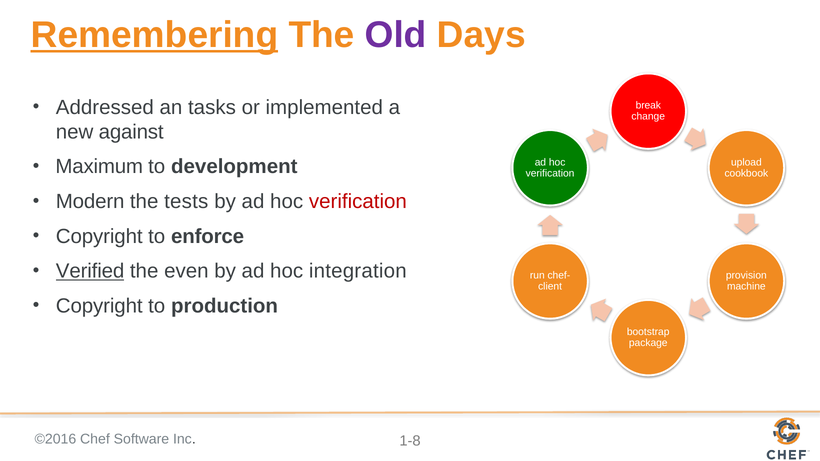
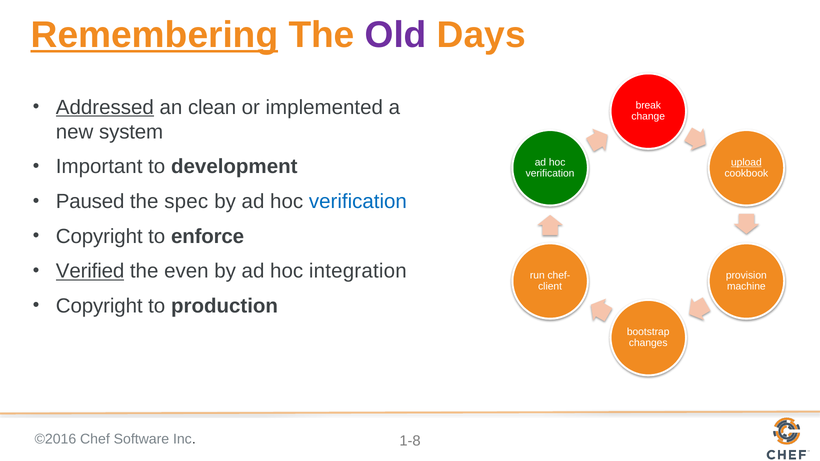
Addressed underline: none -> present (105, 107)
tasks: tasks -> clean (212, 107)
against: against -> system (131, 132)
Maximum: Maximum -> Important (99, 167)
upload underline: none -> present (746, 162)
Modern: Modern -> Paused (90, 202)
tests: tests -> spec (186, 202)
verification colour: red -> blue (358, 202)
package: package -> changes (648, 343)
